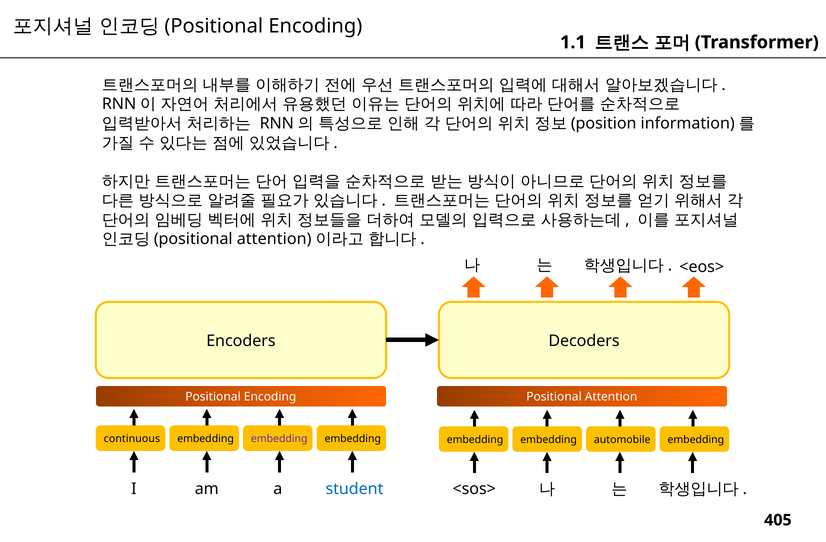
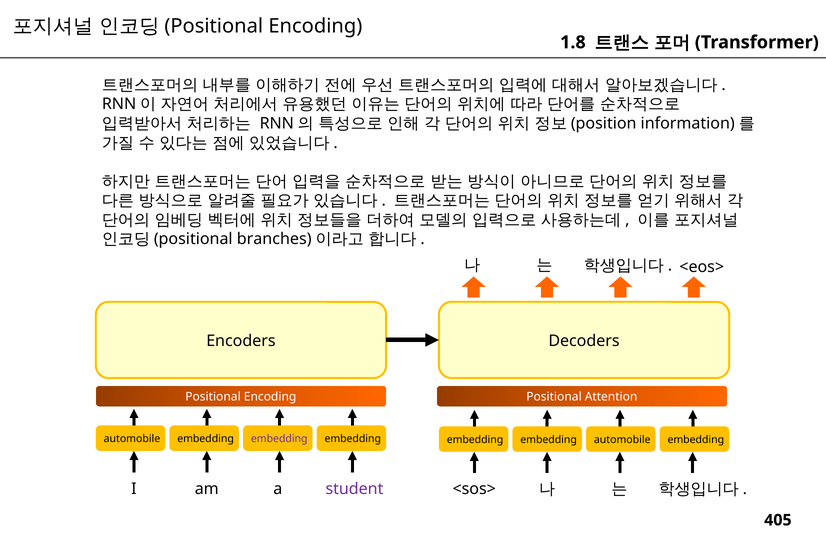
1.1: 1.1 -> 1.8 (573, 42)
attention: attention -> branches (274, 239)
continuous: continuous -> automobile (132, 439)
student colour: blue -> purple (354, 490)
